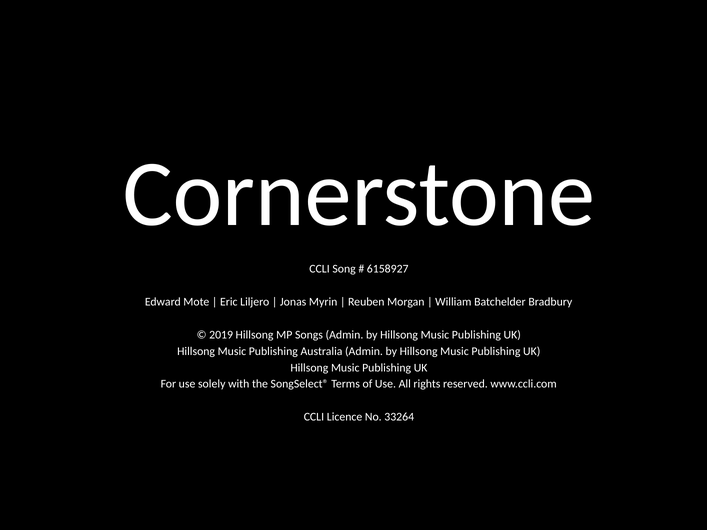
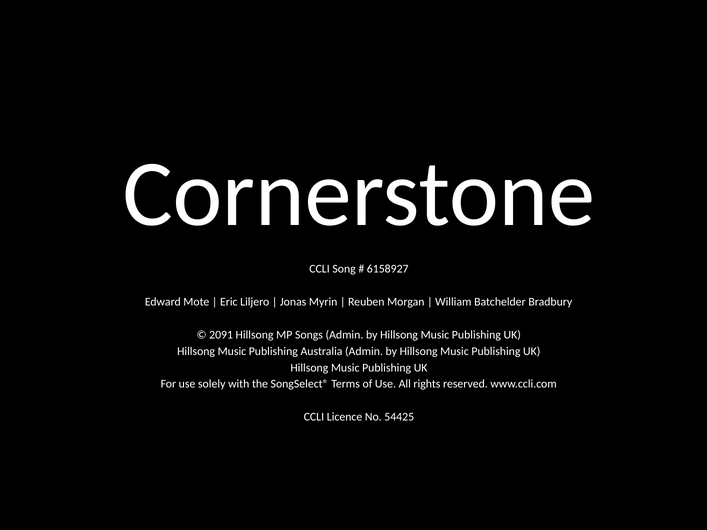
2019: 2019 -> 2091 (221, 335)
33264: 33264 -> 54425 (399, 417)
